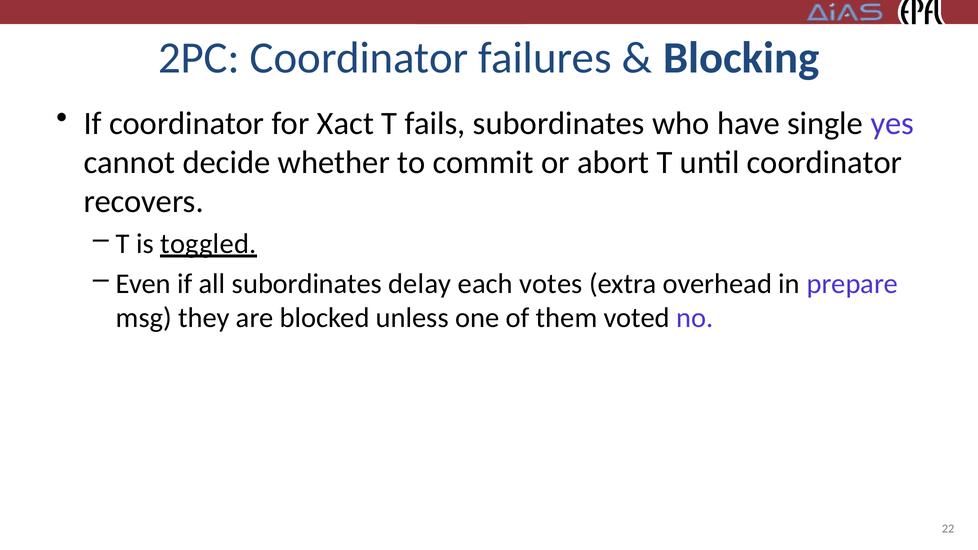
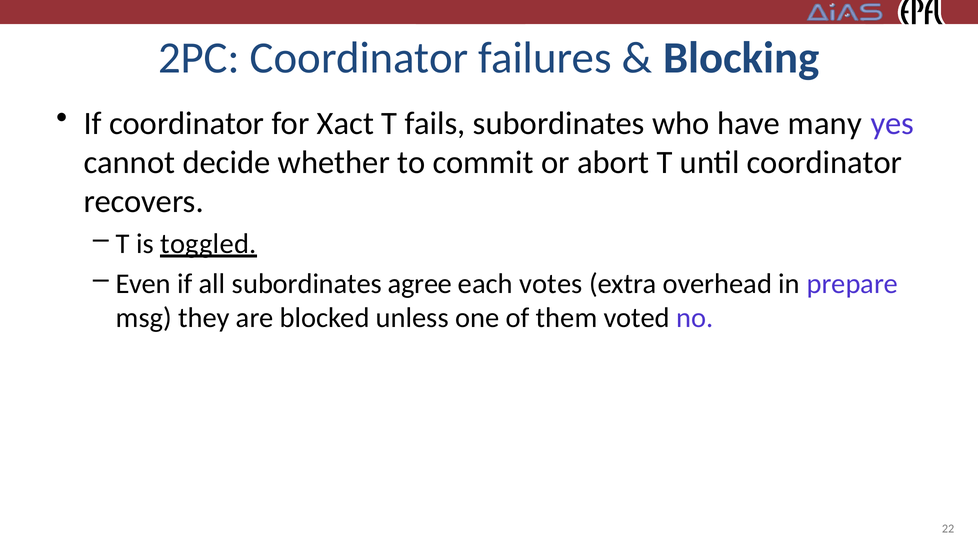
single: single -> many (825, 123)
delay: delay -> agree (420, 284)
